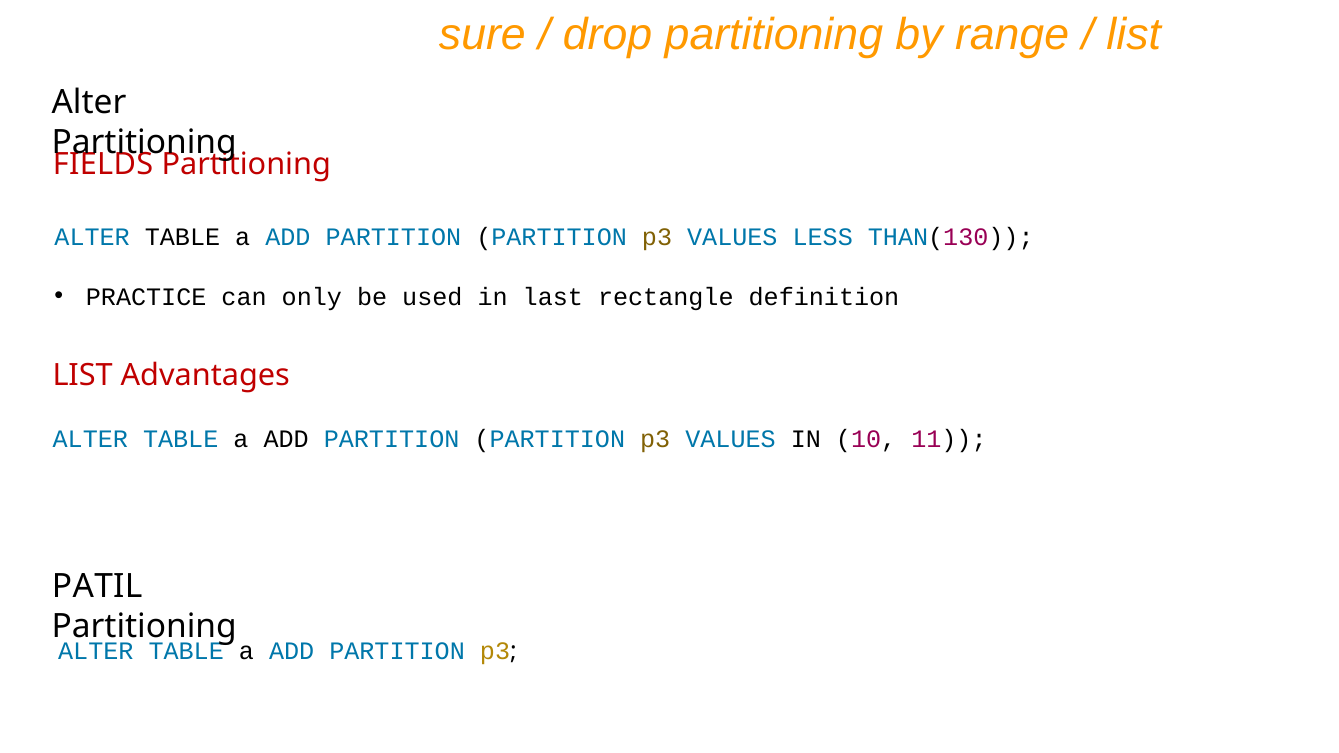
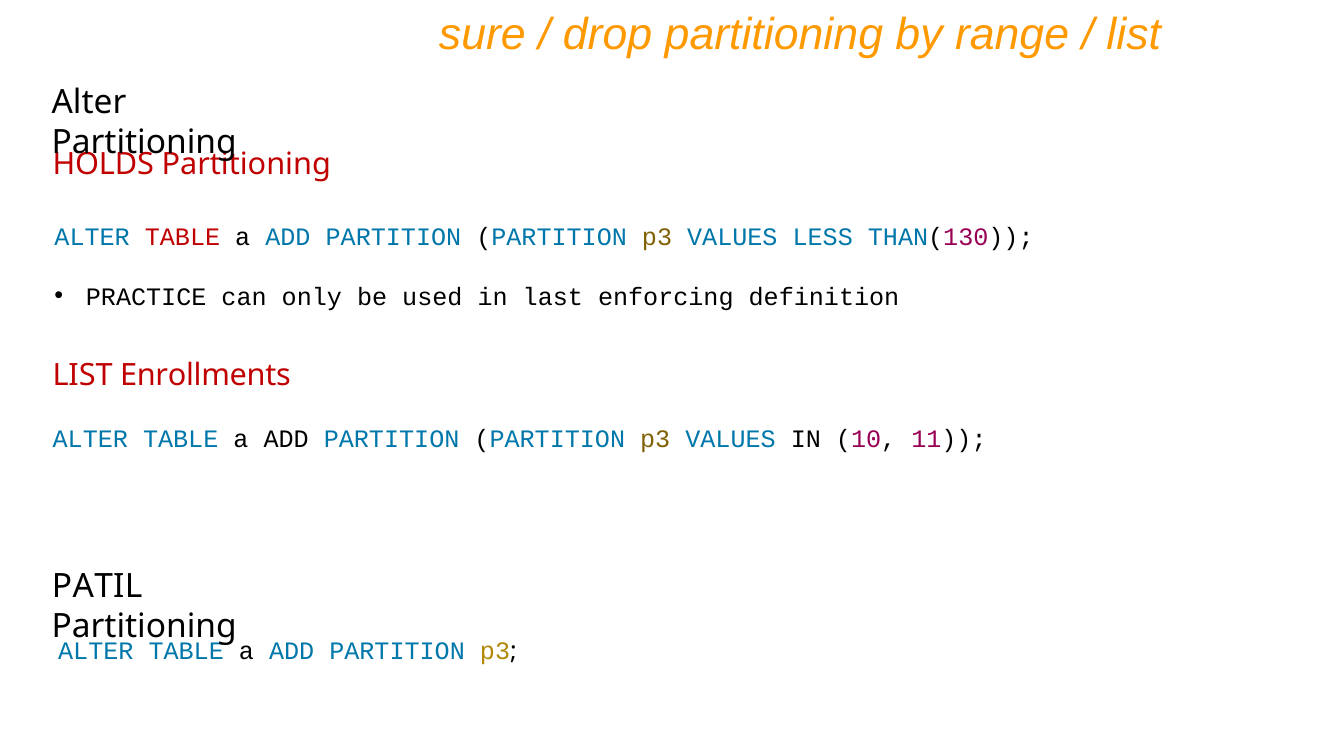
FIELDS: FIELDS -> HOLDS (103, 165)
TABLE colour: black -> red (183, 237)
rectangle: rectangle -> enforcing (666, 297)
Advantages: Advantages -> Enrollments (205, 375)
